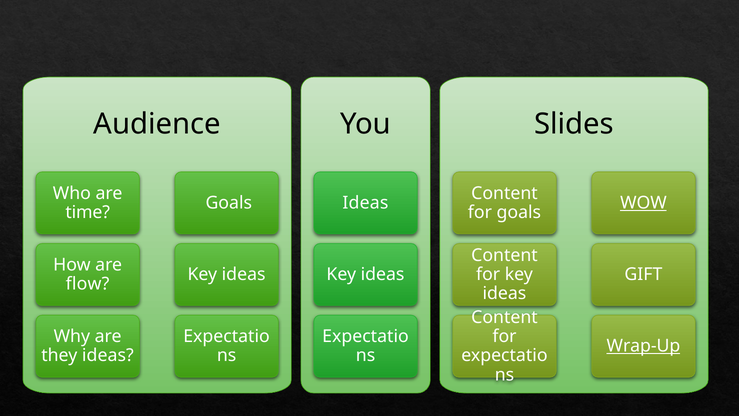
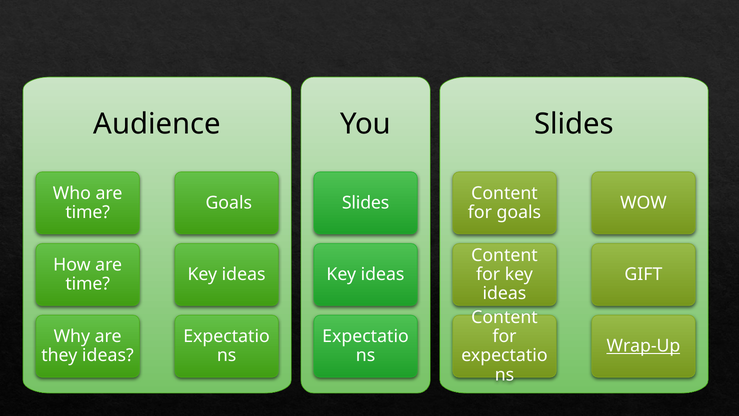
Ideas: Ideas -> Slides (366, 203)
WOW underline: present -> none (643, 203)
flow: flow -> time (88, 284)
